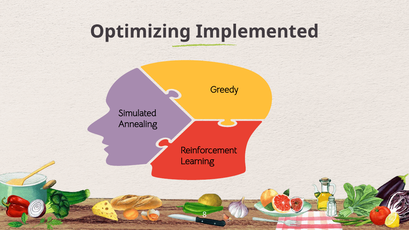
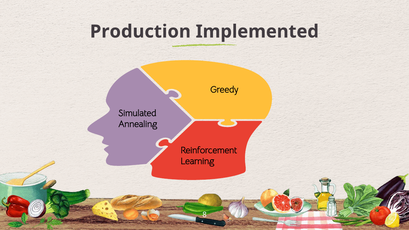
Optimizing: Optimizing -> Production (140, 32)
